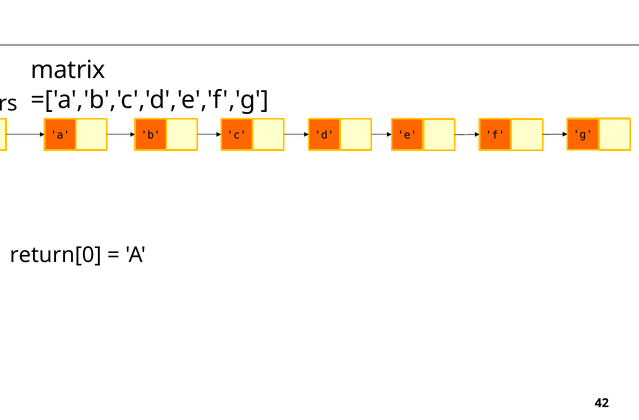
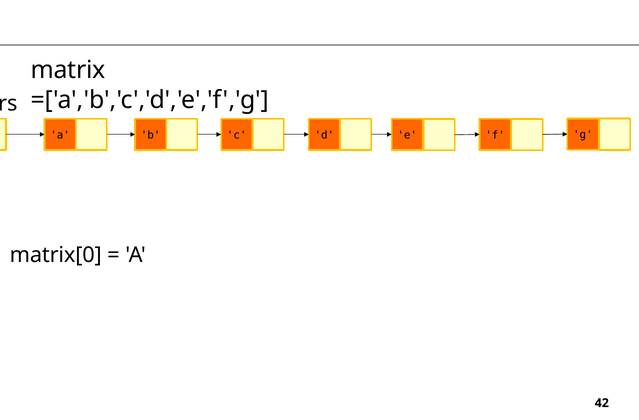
return[0: return[0 -> matrix[0 (56, 255)
